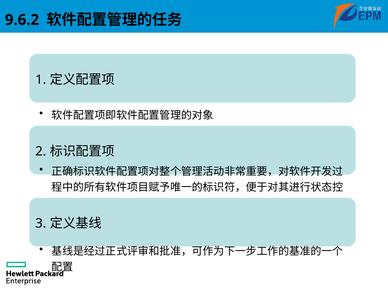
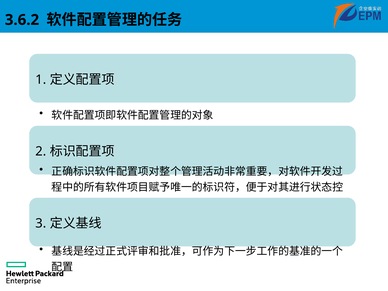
9.6.2: 9.6.2 -> 3.6.2 (22, 20)
